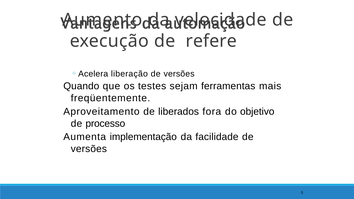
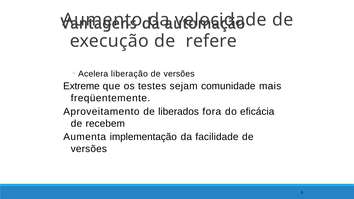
Quando: Quando -> Extreme (81, 86)
ferramentas: ferramentas -> comunidade (228, 86)
objetivo: objetivo -> eficácia (257, 112)
processo: processo -> recebem (105, 124)
